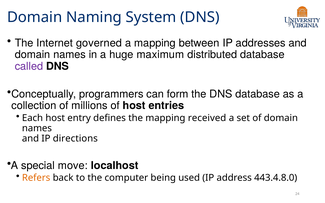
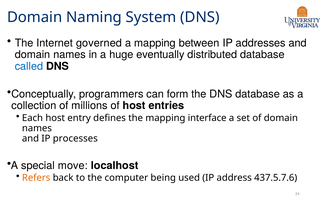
maximum: maximum -> eventually (160, 55)
called colour: purple -> blue (29, 66)
received: received -> interface (207, 118)
directions: directions -> processes (75, 138)
443.4.8.0: 443.4.8.0 -> 437.5.7.6 (276, 178)
